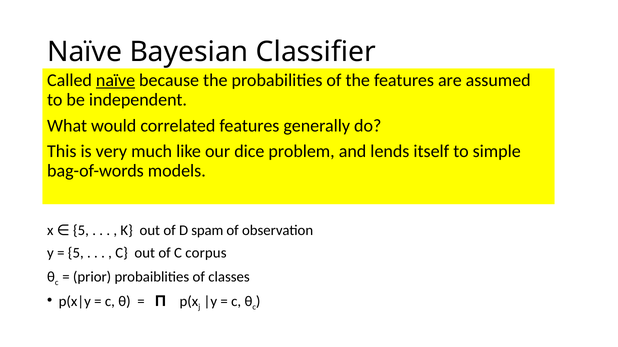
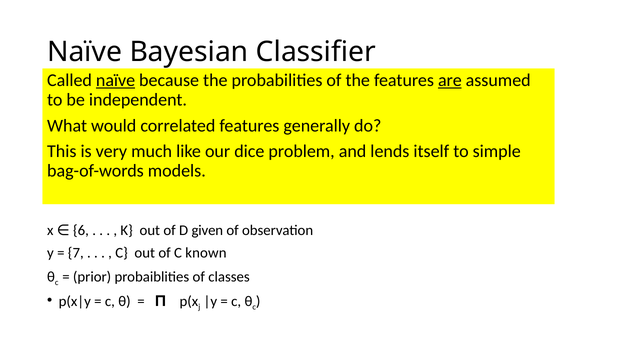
are underline: none -> present (450, 80)
x 5: 5 -> 6 (81, 231)
D spam: spam -> given (207, 231)
5: 5 -> 7 (76, 253)
C corpus: corpus -> known (206, 253)
